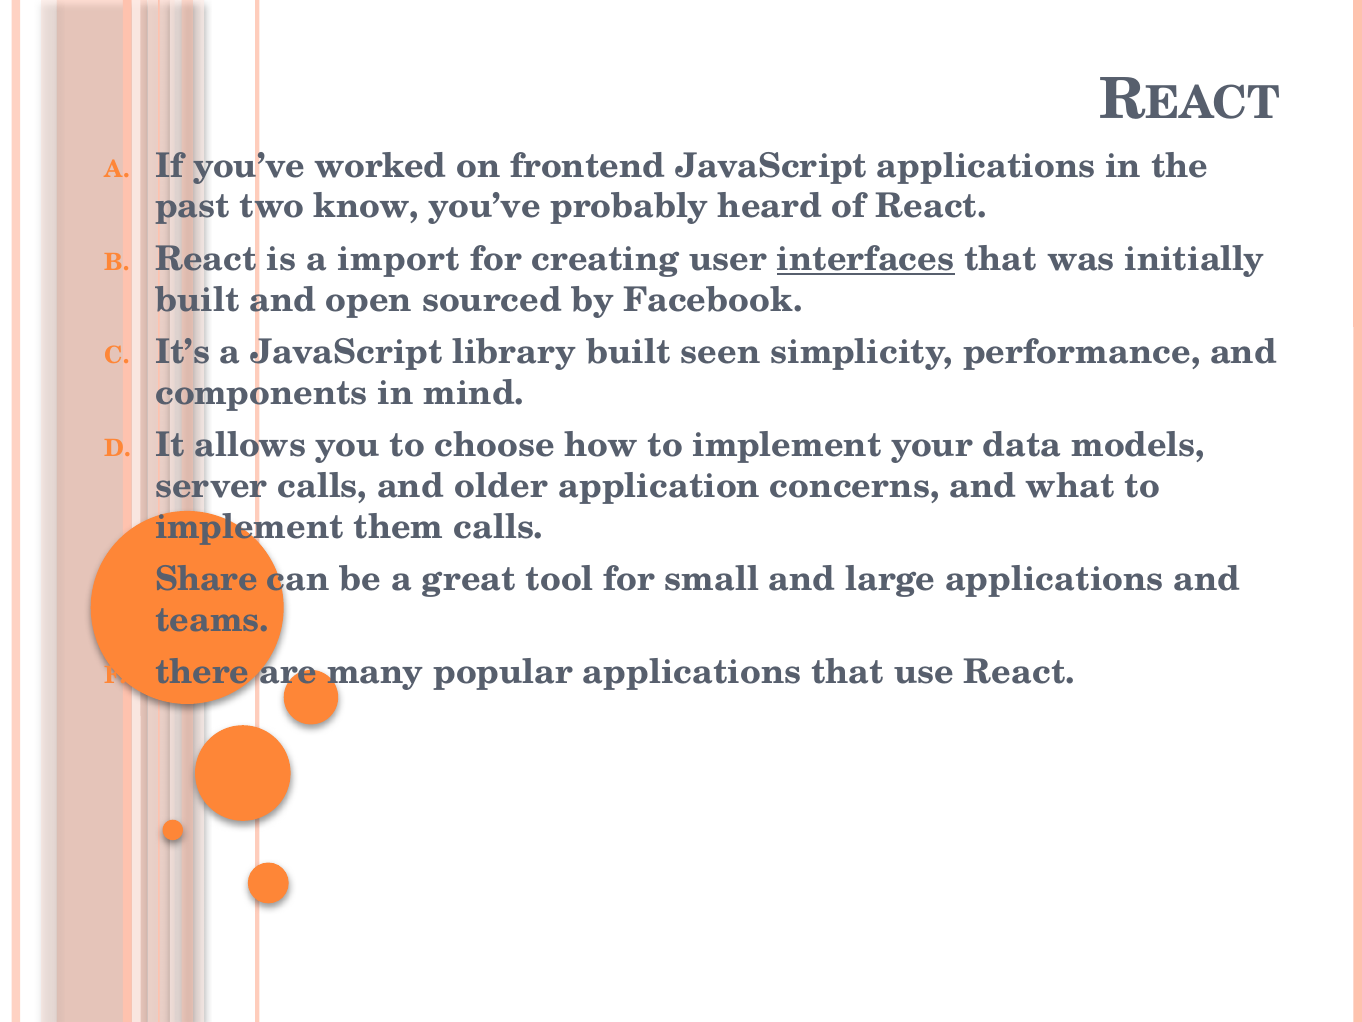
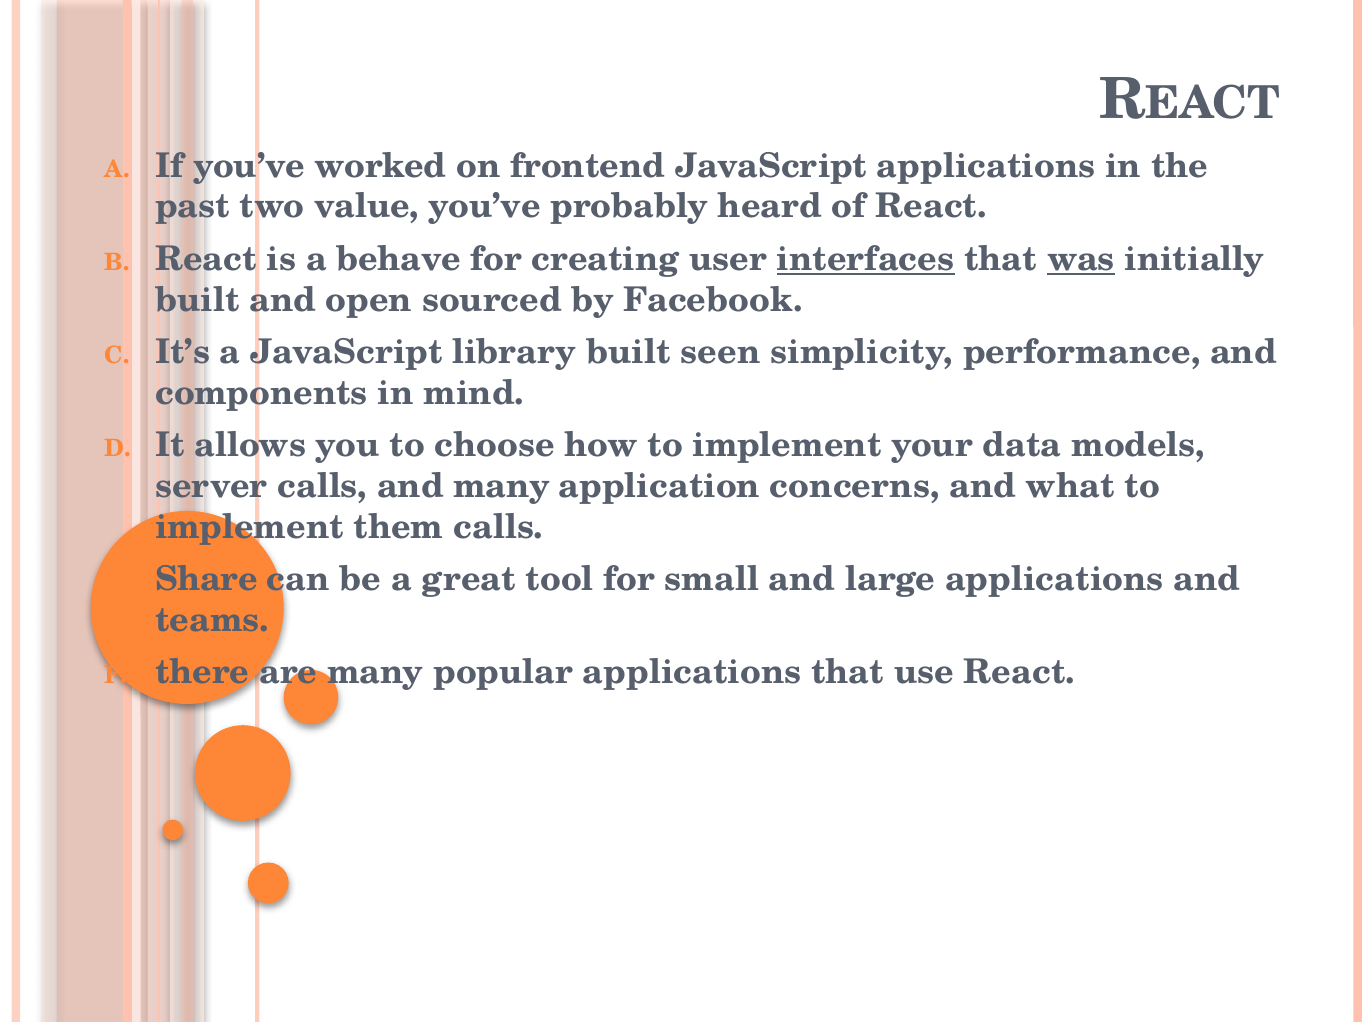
know: know -> value (367, 207)
import: import -> behave (399, 259)
was underline: none -> present (1081, 259)
and older: older -> many (501, 486)
